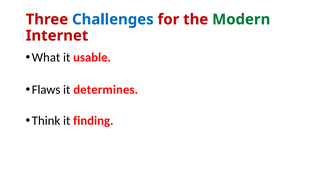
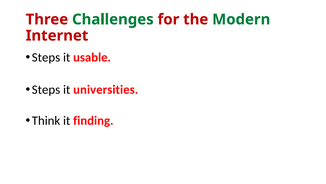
Challenges colour: blue -> green (113, 19)
What: What -> Steps (46, 57)
Flaws: Flaws -> Steps (46, 89)
determines: determines -> universities (106, 89)
